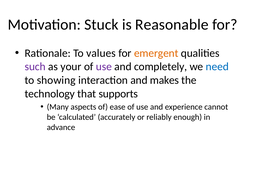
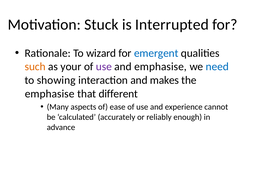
Reasonable: Reasonable -> Interrupted (172, 24)
values: values -> wizard (101, 53)
emergent colour: orange -> blue (156, 53)
such colour: purple -> orange (35, 67)
and completely: completely -> emphasise (161, 67)
technology: technology -> emphasise (50, 94)
supports: supports -> different (118, 94)
